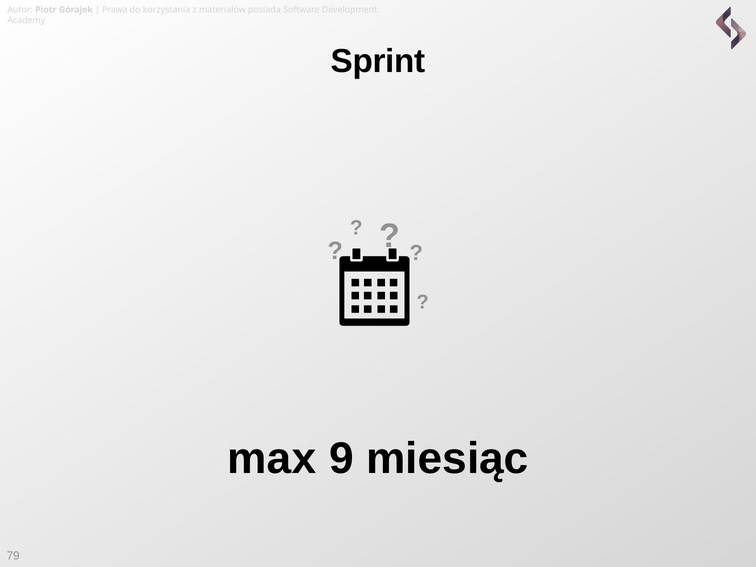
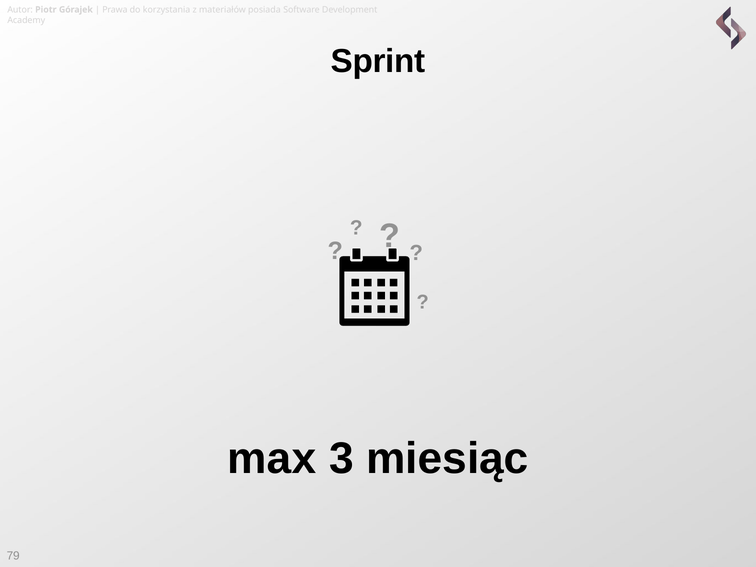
9: 9 -> 3 (342, 459)
